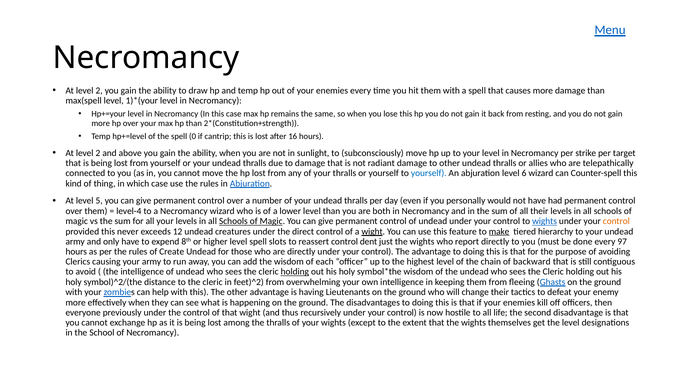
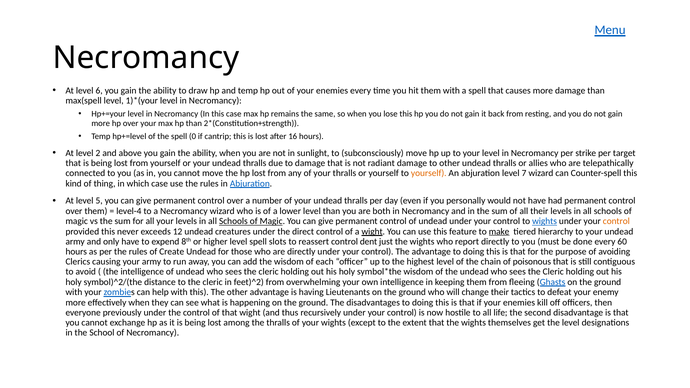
2: 2 -> 6 (99, 91)
yourself colour: blue -> orange (429, 173)
6: 6 -> 7 (524, 173)
97: 97 -> 60 (622, 242)
backward: backward -> poisonous (532, 262)
holding underline: present -> none (295, 272)
